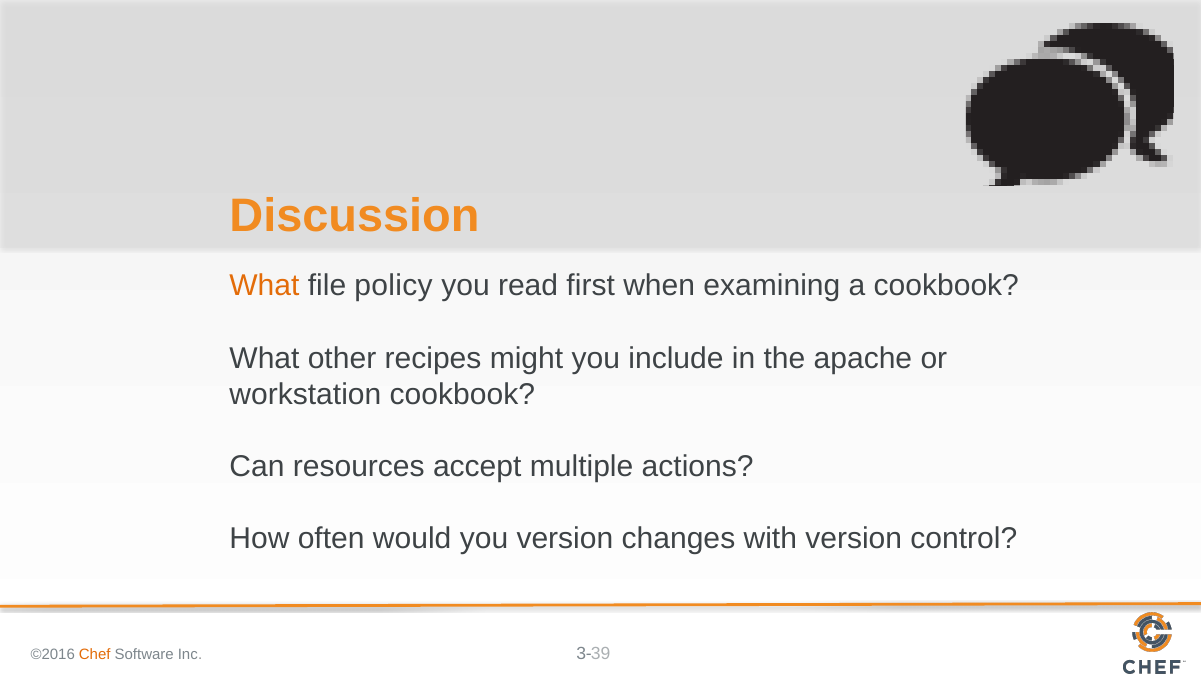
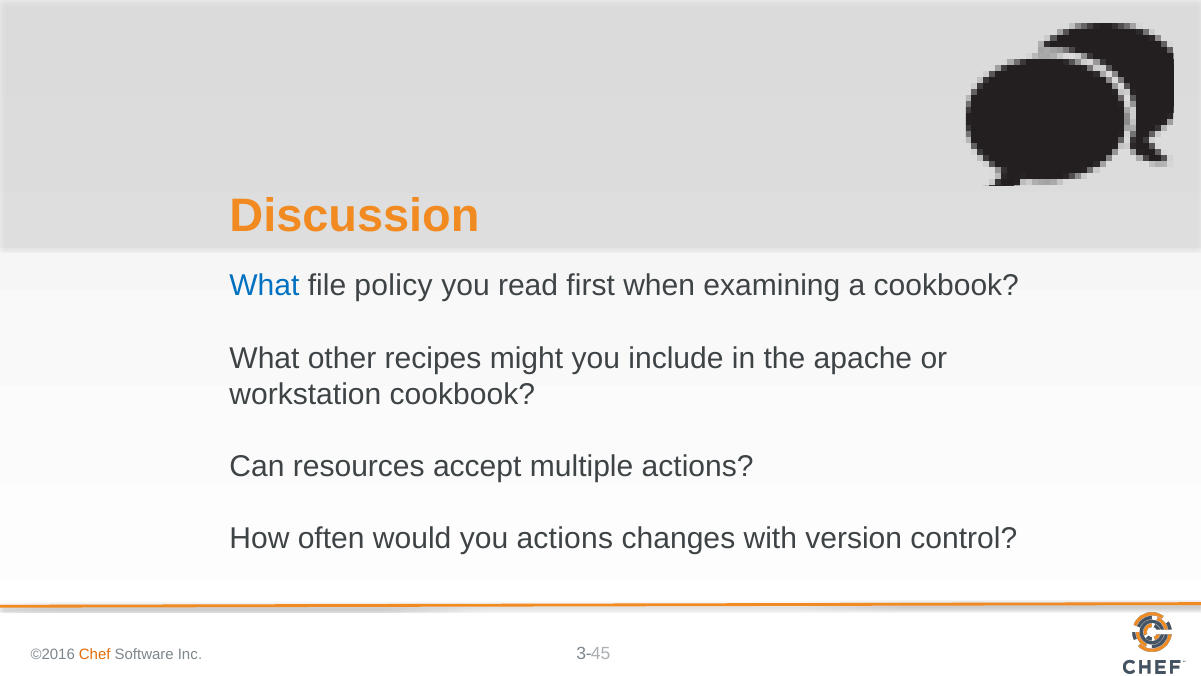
What colour: orange -> blue (264, 286)
you version: version -> actions (565, 538)
39: 39 -> 45 (601, 653)
